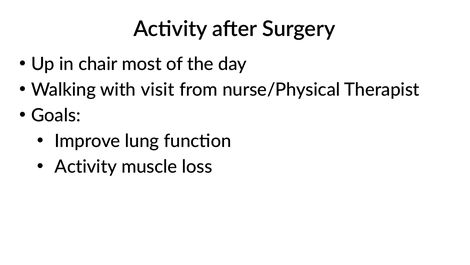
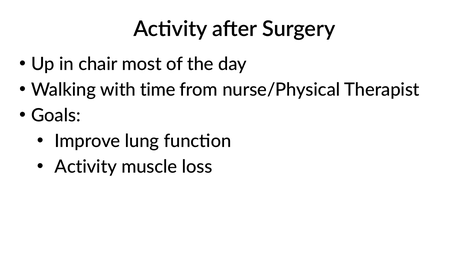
visit: visit -> time (158, 90)
